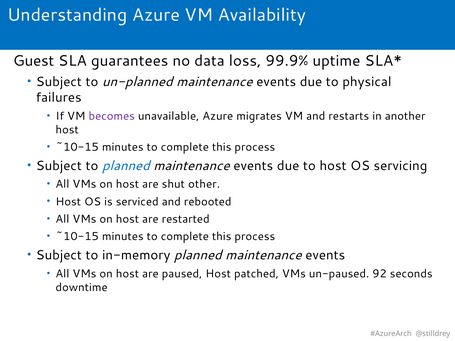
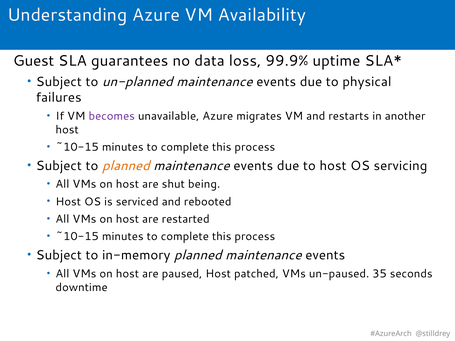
planned colour: blue -> orange (126, 166)
other: other -> being (204, 184)
92: 92 -> 35 (380, 274)
